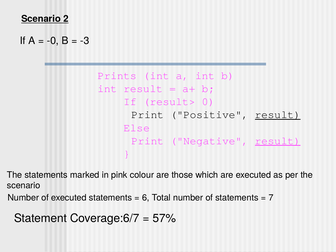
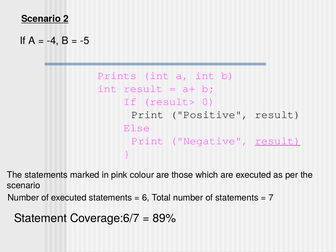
-0: -0 -> -4 (53, 41)
-3: -3 -> -5 (85, 41)
result underline: present -> none (278, 115)
57%: 57% -> 89% (164, 218)
